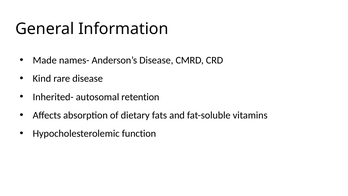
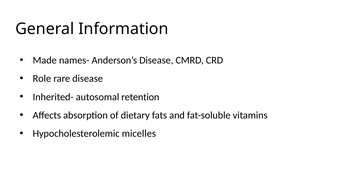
Kind: Kind -> Role (42, 79)
function: function -> micelles (139, 133)
